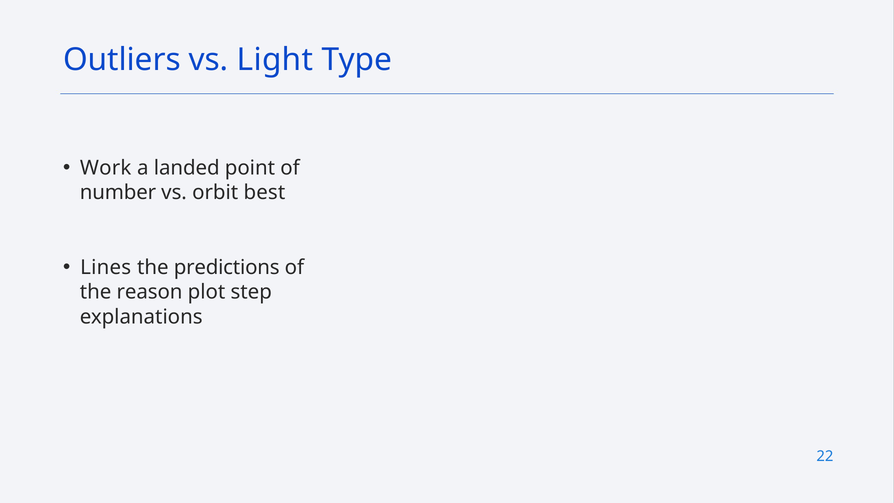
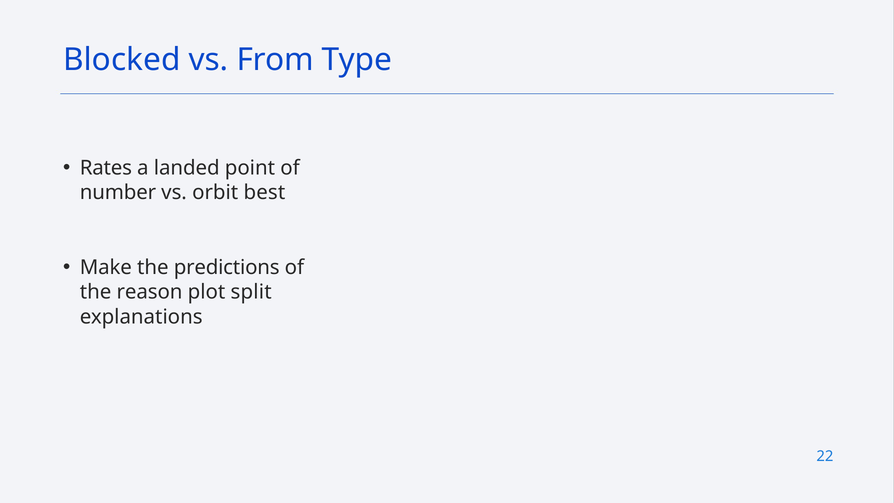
Outliers: Outliers -> Blocked (122, 60)
Light: Light -> From (275, 60)
Work: Work -> Rates (106, 168)
Lines: Lines -> Make (106, 268)
step: step -> split (251, 292)
